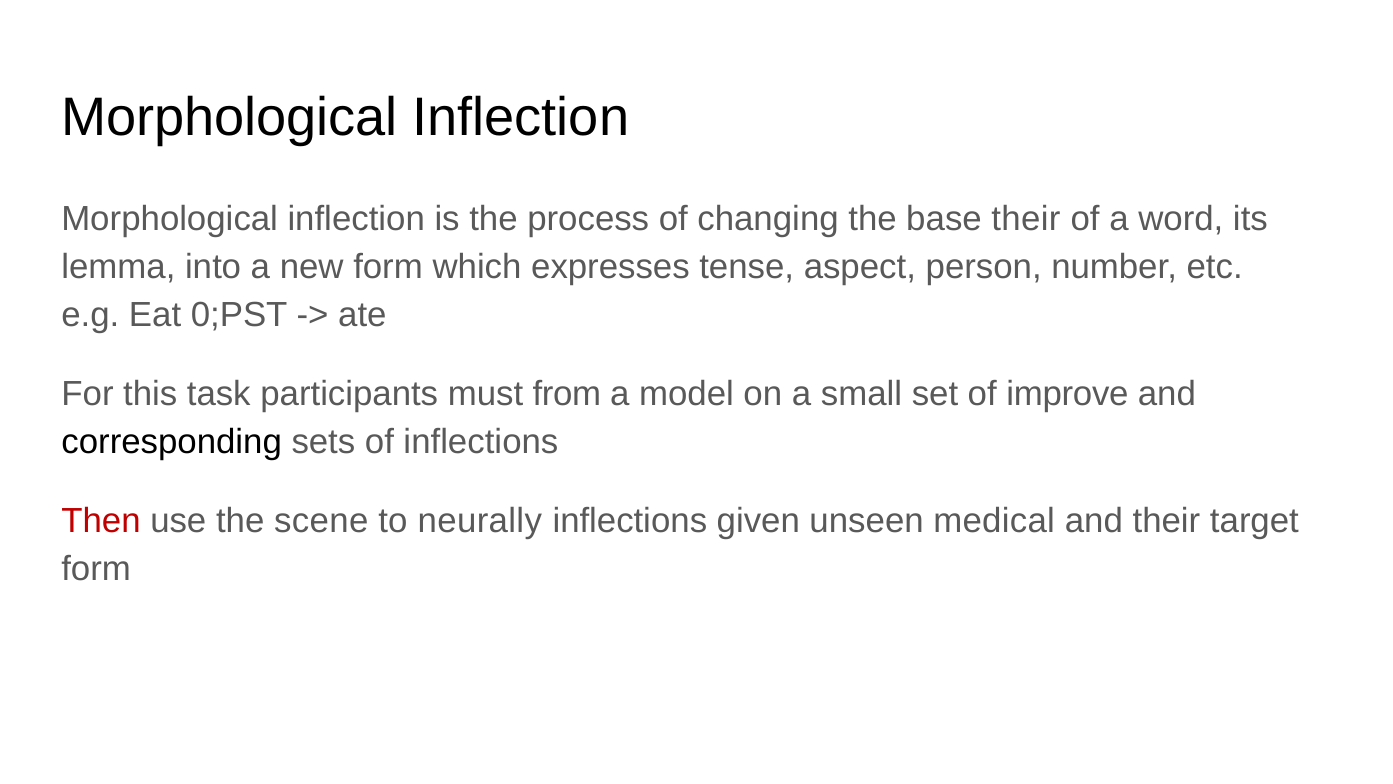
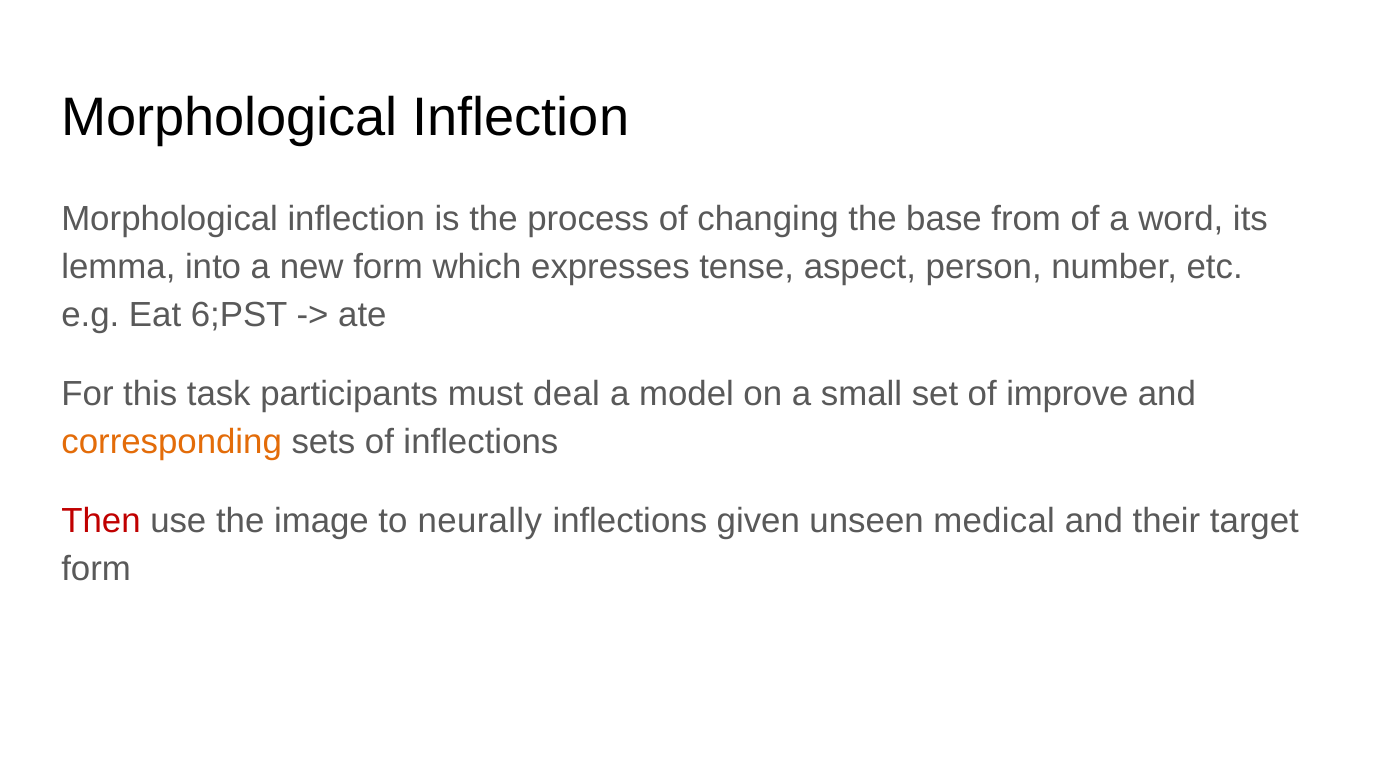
base their: their -> from (1026, 219)
0;PST: 0;PST -> 6;PST (239, 315)
from: from -> deal (567, 394)
corresponding colour: black -> orange (172, 442)
scene: scene -> image (321, 521)
